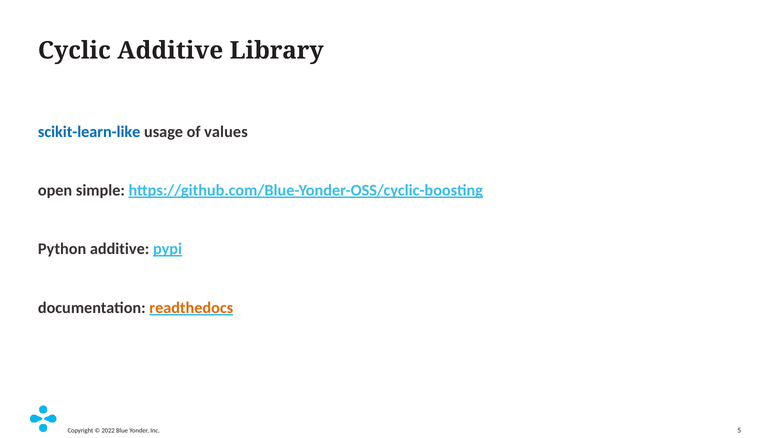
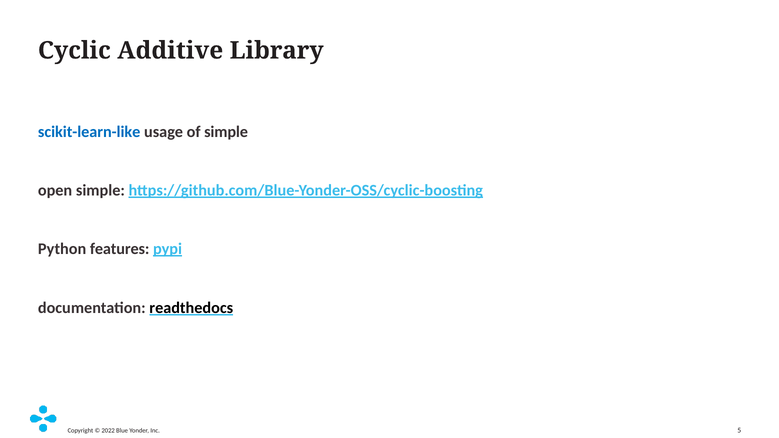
of values: values -> simple (226, 132)
Python additive: additive -> features (120, 249)
readthedocs colour: orange -> black (191, 308)
